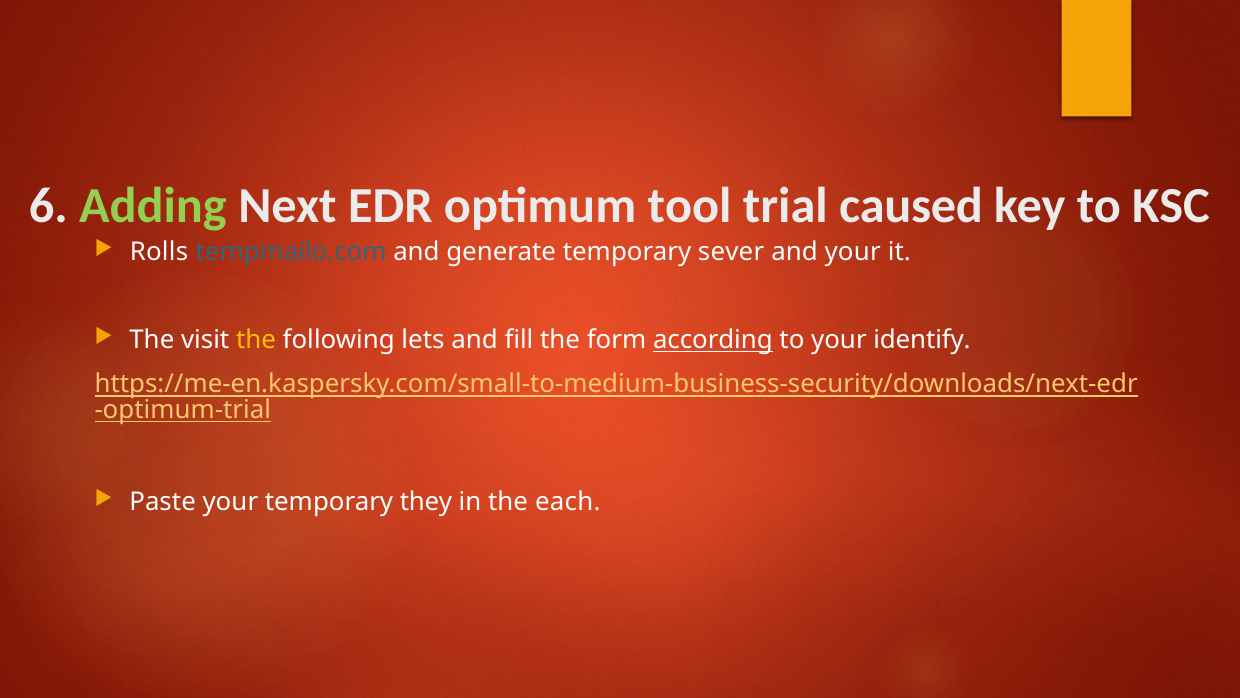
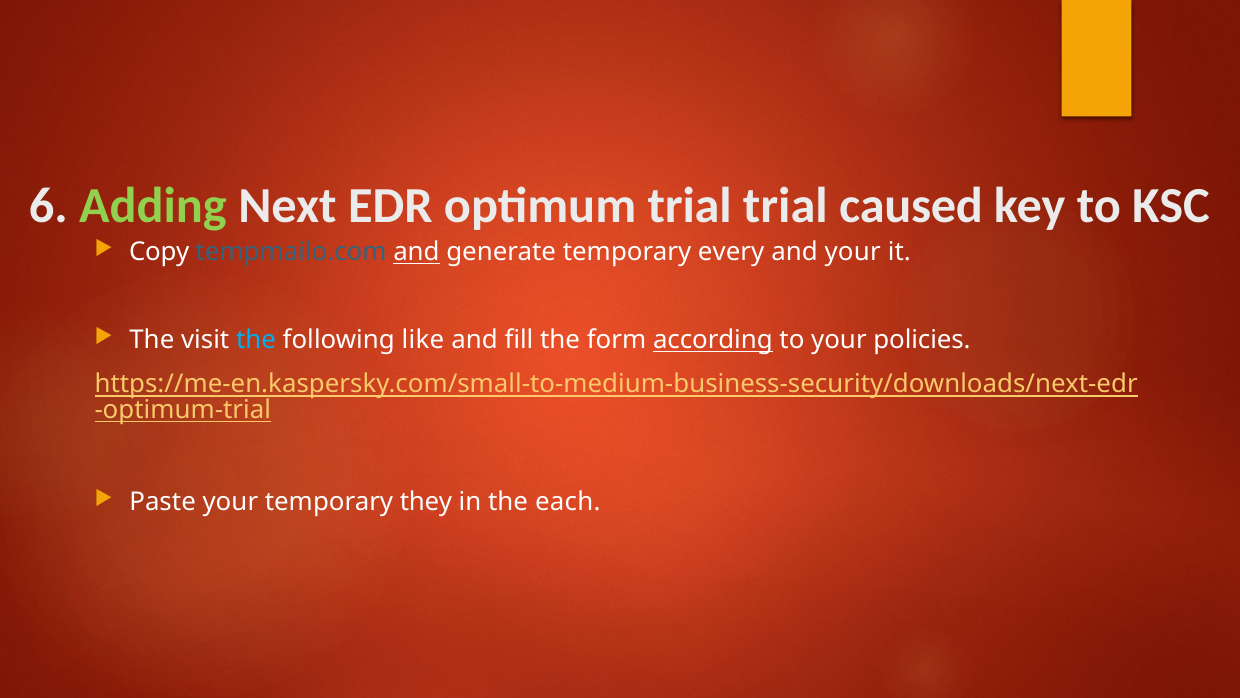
optimum tool: tool -> trial (690, 205)
Rolls: Rolls -> Copy (159, 252)
and underline: none -> present (416, 252)
sever: sever -> every (731, 252)
the colour: yellow -> light blue (256, 340)
lets: lets -> like (423, 340)
identify: identify -> policies (922, 340)
